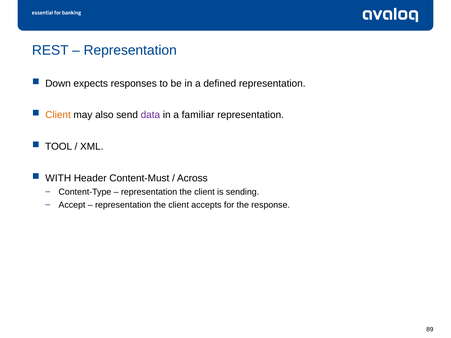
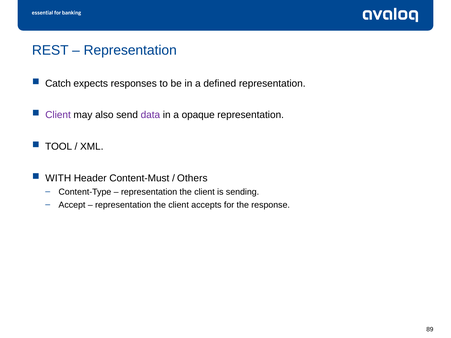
Down: Down -> Catch (58, 84)
Client colour: orange -> purple (58, 115)
familiar: familiar -> opaque (198, 115)
Across: Across -> Others (192, 178)
